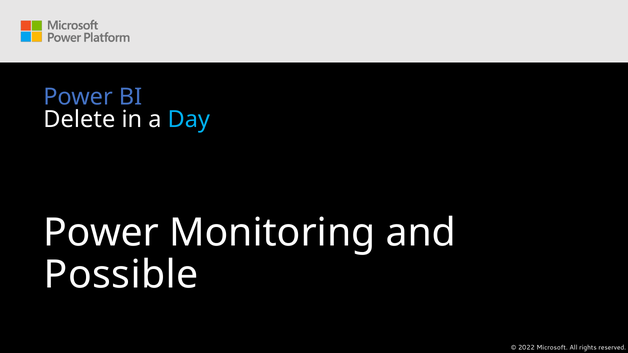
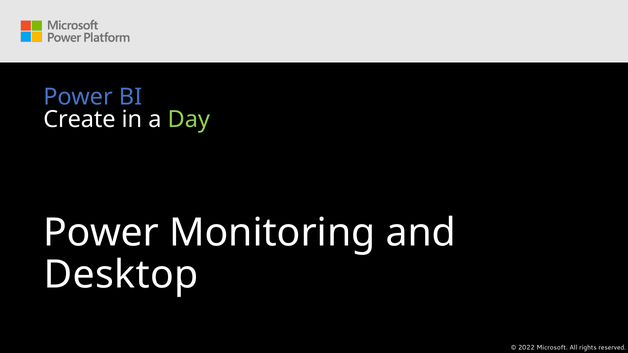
Delete: Delete -> Create (79, 119)
Day colour: light blue -> light green (189, 119)
Possible: Possible -> Desktop (121, 275)
